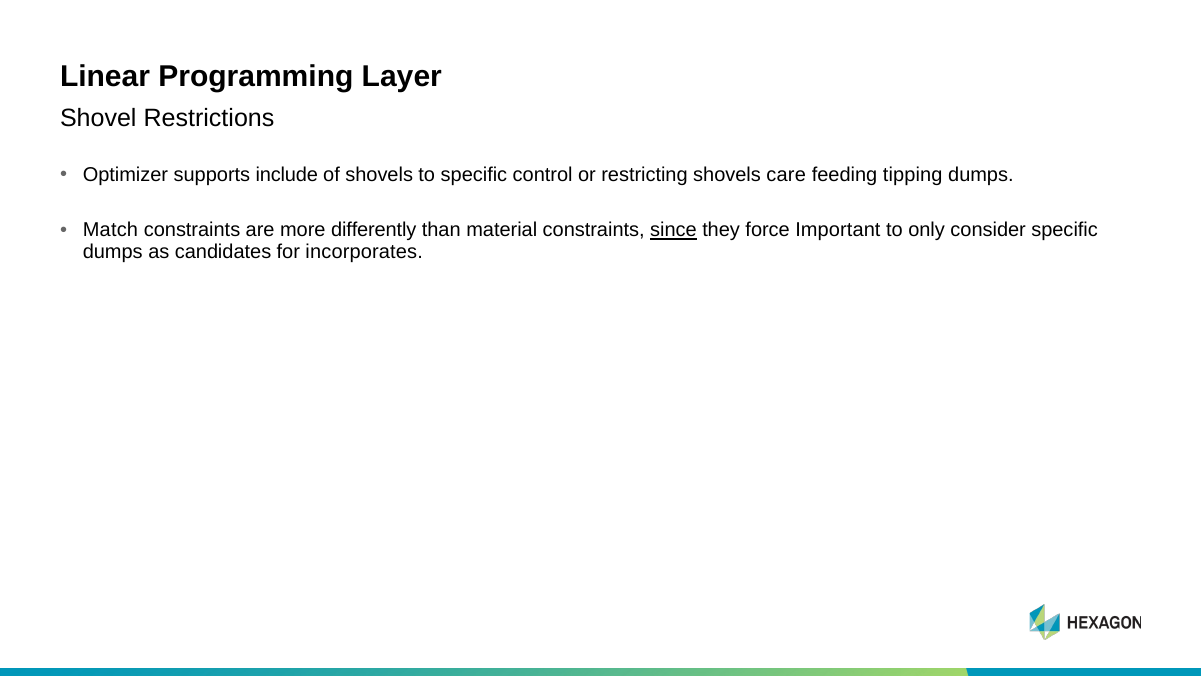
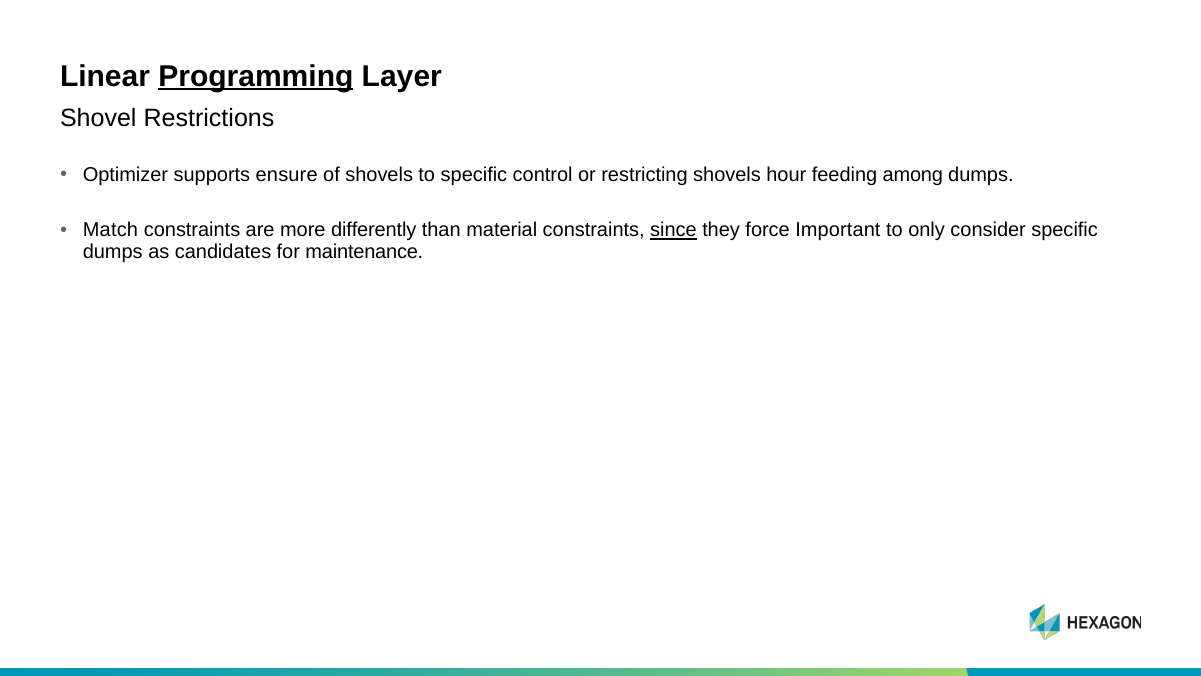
Programming underline: none -> present (256, 76)
include: include -> ensure (287, 175)
care: care -> hour (786, 175)
tipping: tipping -> among (913, 175)
incorporates: incorporates -> maintenance (364, 252)
